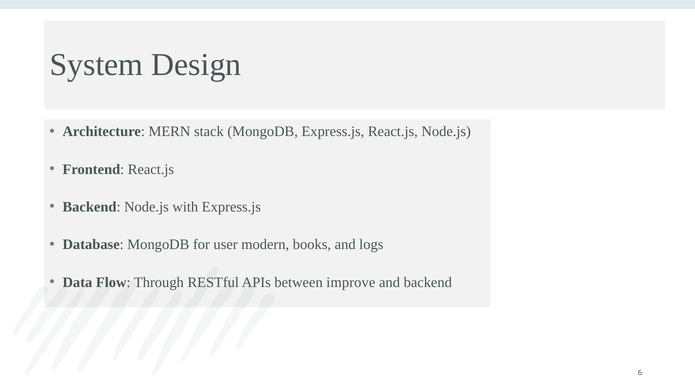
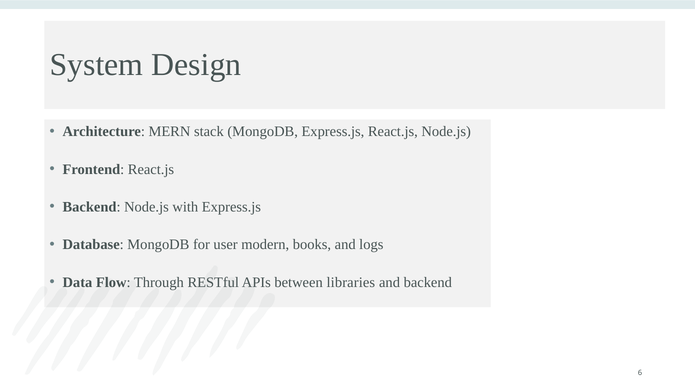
improve: improve -> libraries (351, 282)
